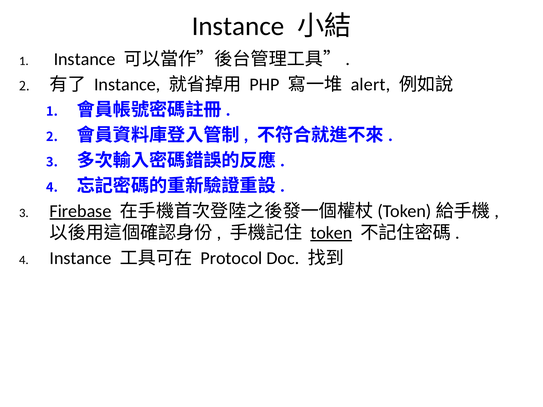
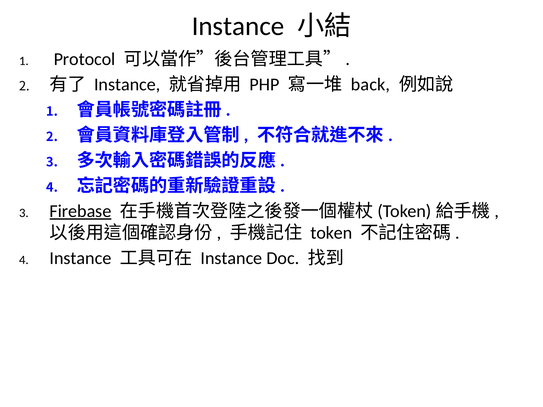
Instance: Instance -> Protocol (85, 59)
alert: alert -> back (370, 85)
token underline: present -> none (331, 233)
Protocol: Protocol -> Instance (231, 258)
